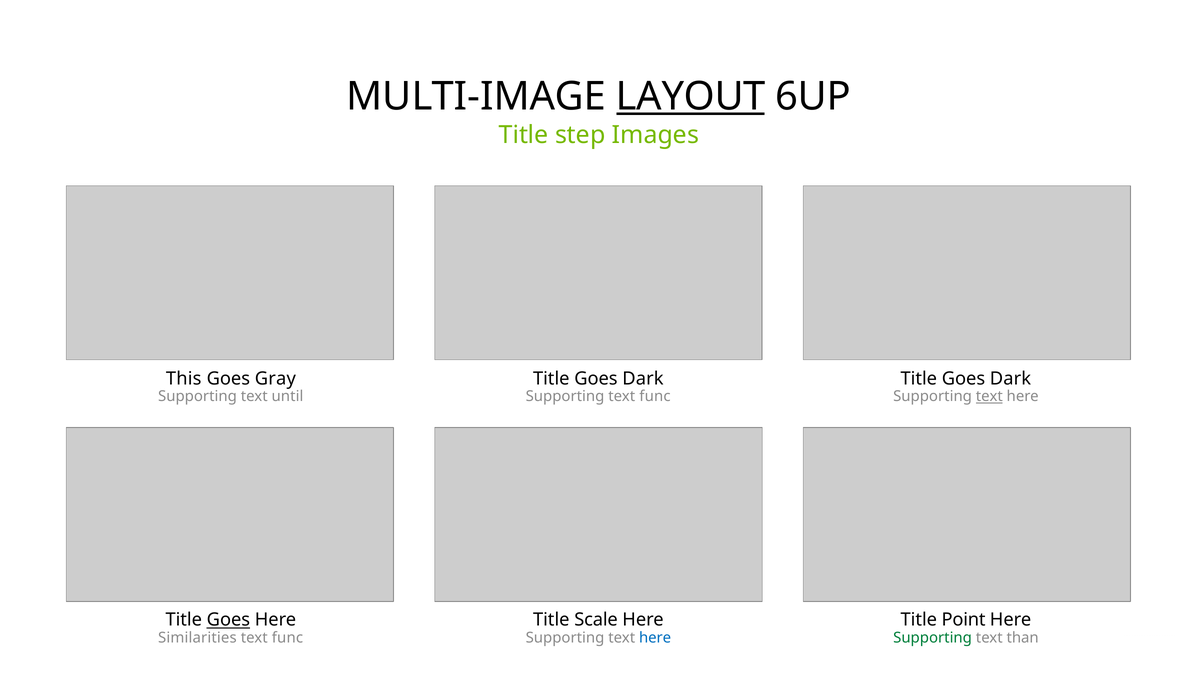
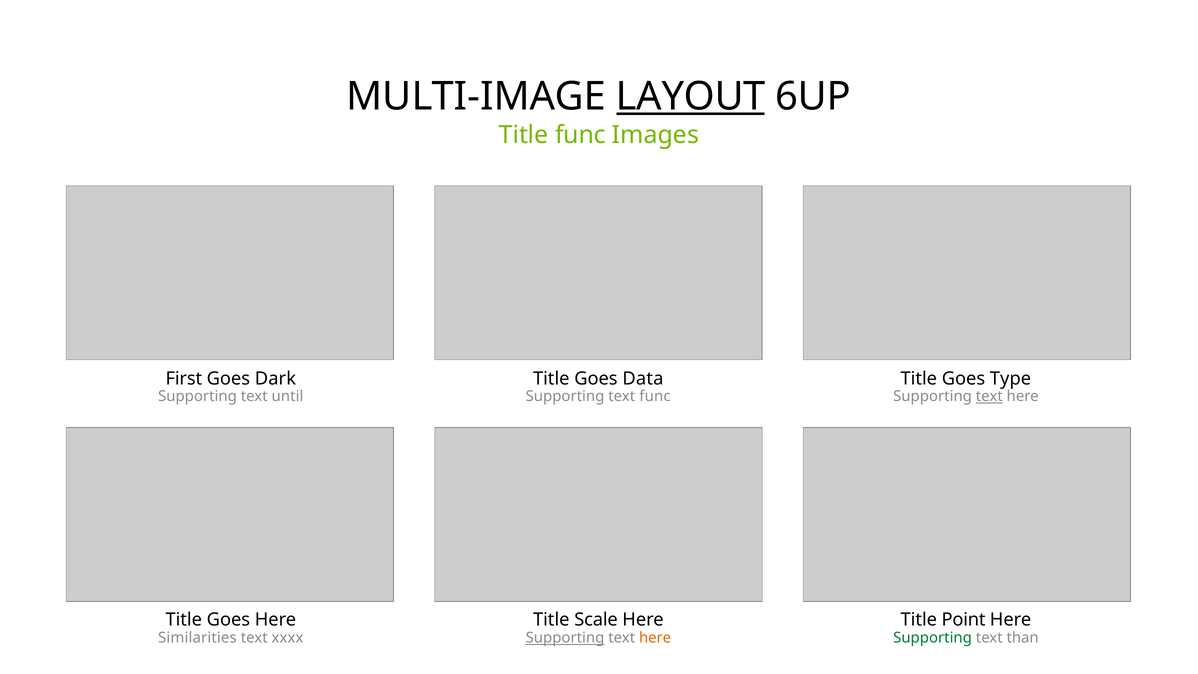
Title step: step -> func (580, 135)
This: This -> First (184, 378)
Gray: Gray -> Dark (275, 378)
Dark: Dark -> Data (643, 378)
Dark: Dark -> Type (1011, 378)
Goes underline: present -> none (228, 620)
func: func -> xxxx (287, 638)
Supporting underline: none -> present (565, 638)
here colour: blue -> orange (655, 638)
